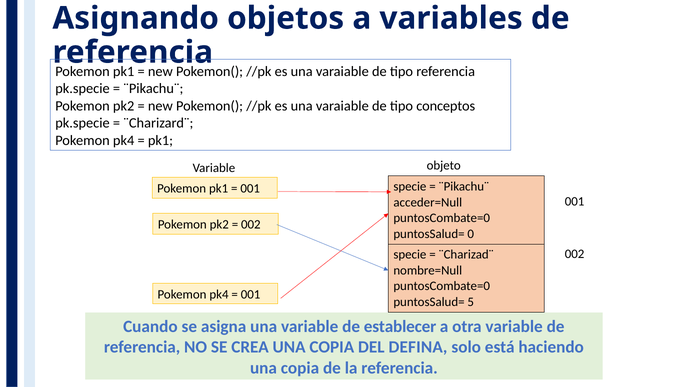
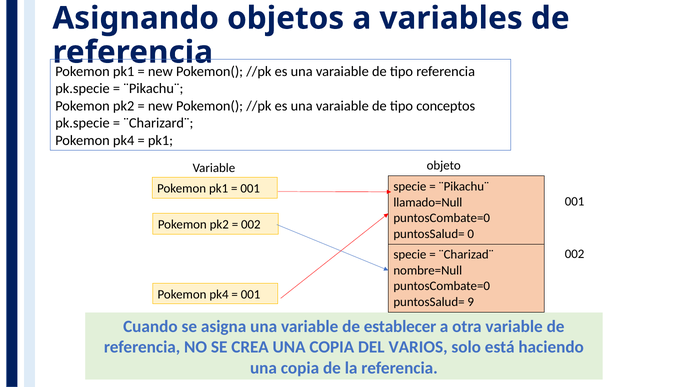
acceder=Null: acceder=Null -> llamado=Null (428, 202)
5: 5 -> 9 (471, 302)
DEFINA: DEFINA -> VARIOS (418, 347)
